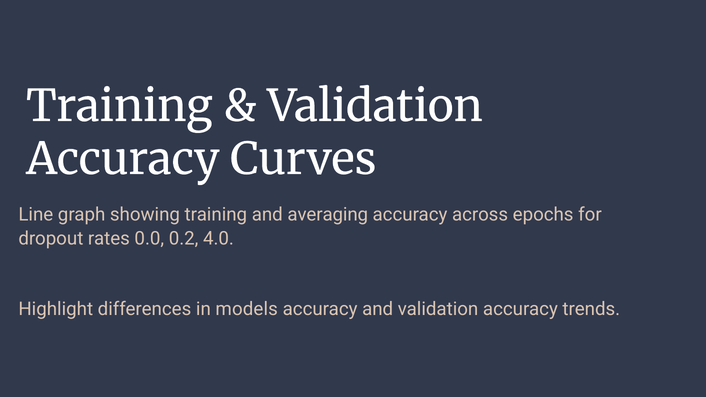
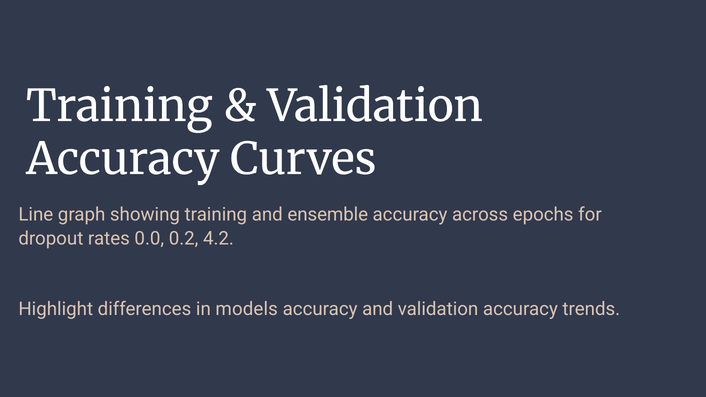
averaging: averaging -> ensemble (328, 215)
4.0: 4.0 -> 4.2 (218, 238)
